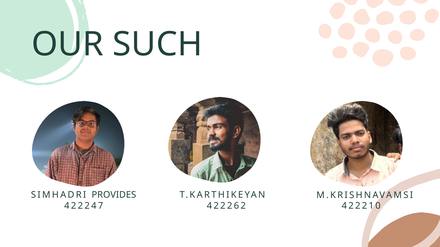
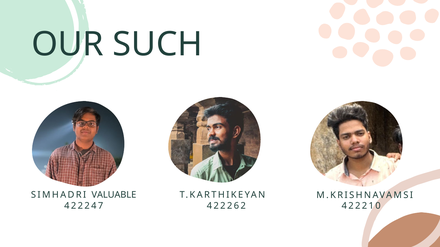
PROVIDES: PROVIDES -> VALUABLE (114, 195)
